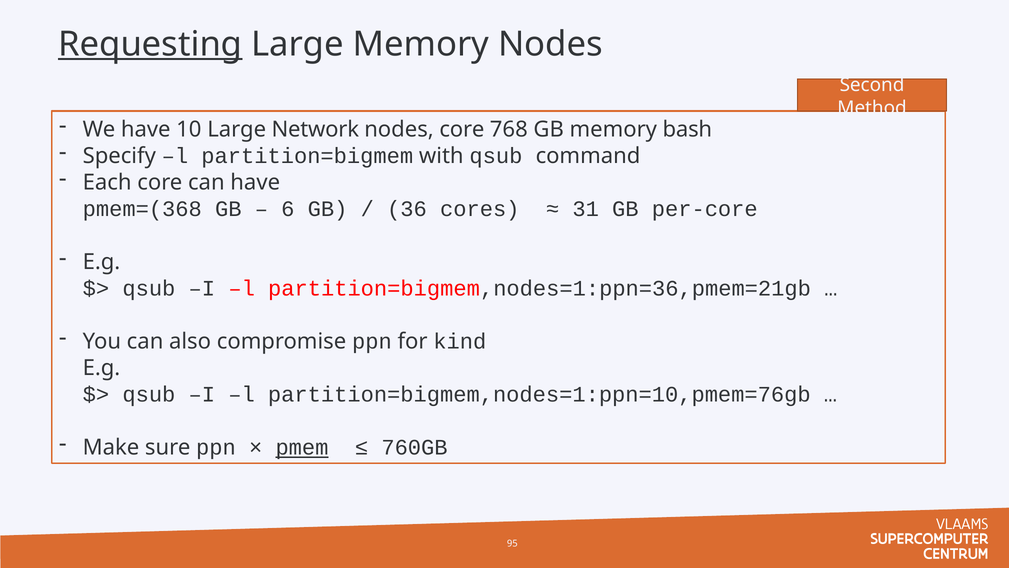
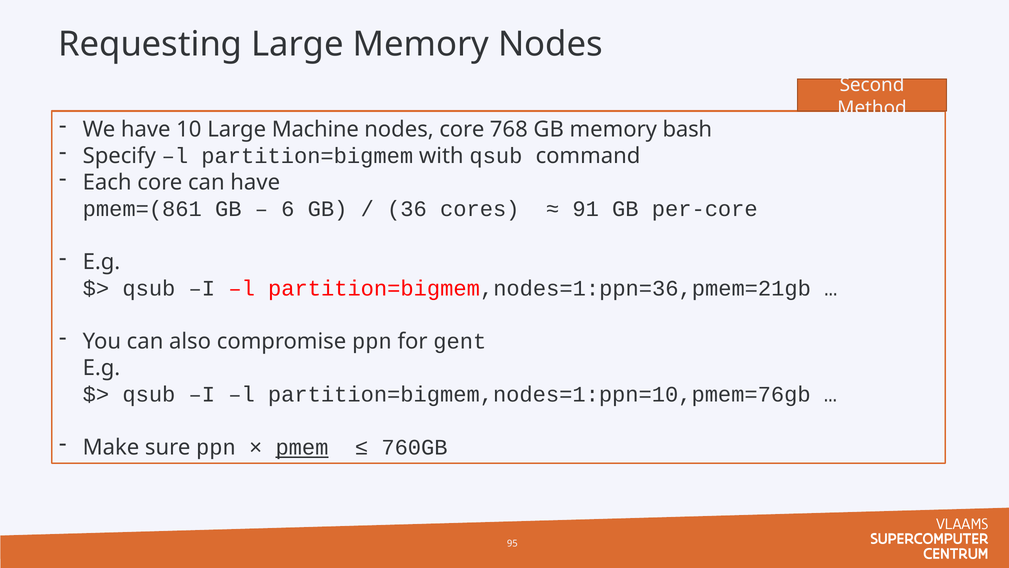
Requesting underline: present -> none (150, 44)
Network: Network -> Machine (315, 129)
pmem=(368: pmem=(368 -> pmem=(861 (142, 209)
31: 31 -> 91 (586, 209)
kind: kind -> gent (460, 341)
